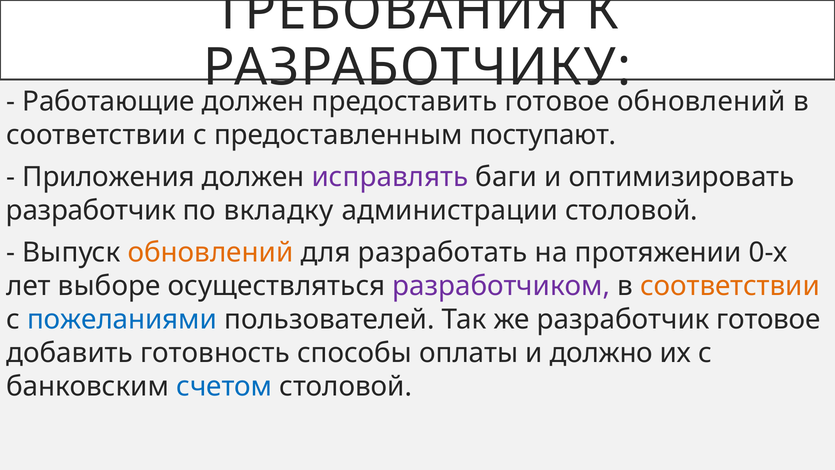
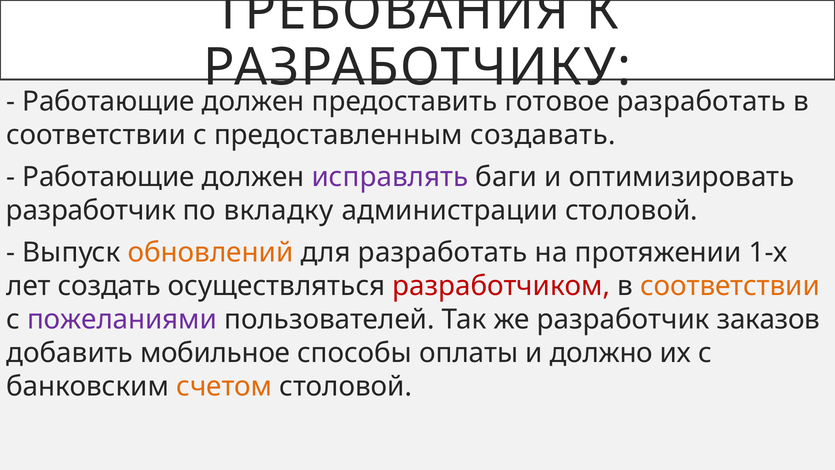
обновлений: обновлений -> разработать (701, 101)
поступают: поступают -> создавать (543, 135)
Приложения: Приложения -> Работающие (109, 177)
0-х: 0-х -> 1-х (768, 253)
выборе: выборе -> создать (109, 286)
разработчиком colour: purple -> red (501, 286)
пожеланиями colour: blue -> purple (122, 319)
разработчик готовое: готовое -> заказов (768, 319)
готовность: готовность -> мобильное (215, 353)
счетом colour: blue -> orange (224, 386)
